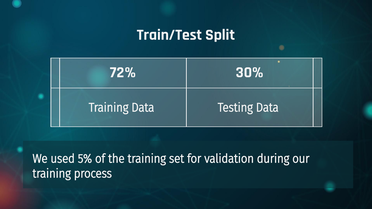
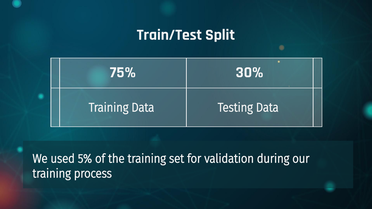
72%: 72% -> 75% (123, 72)
